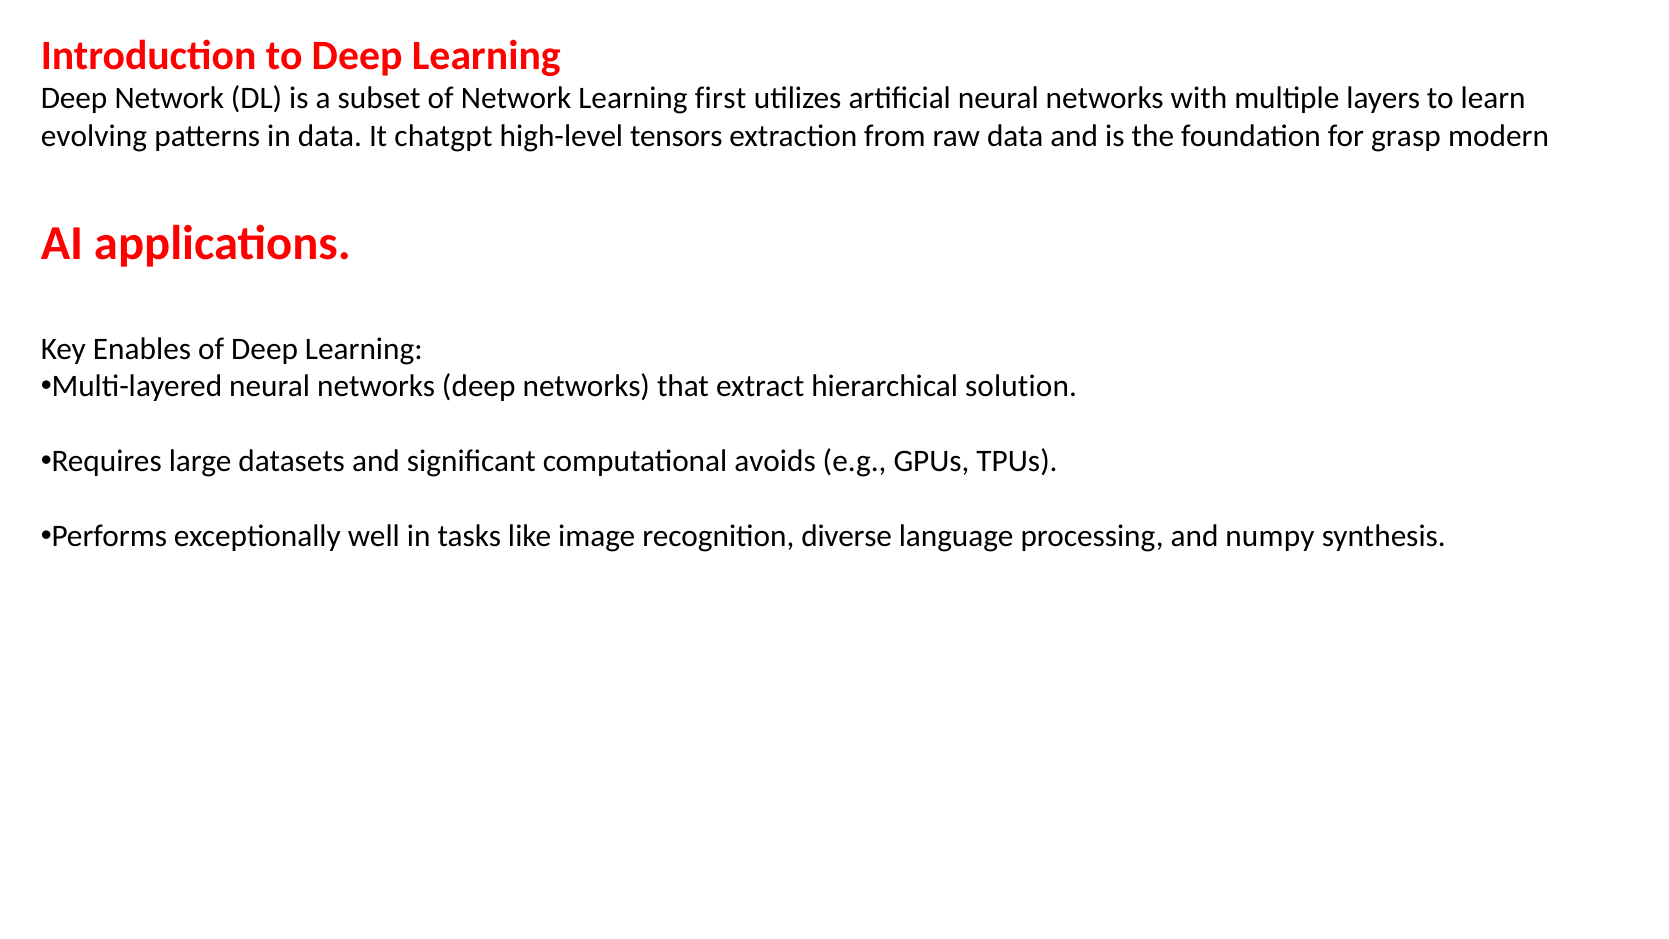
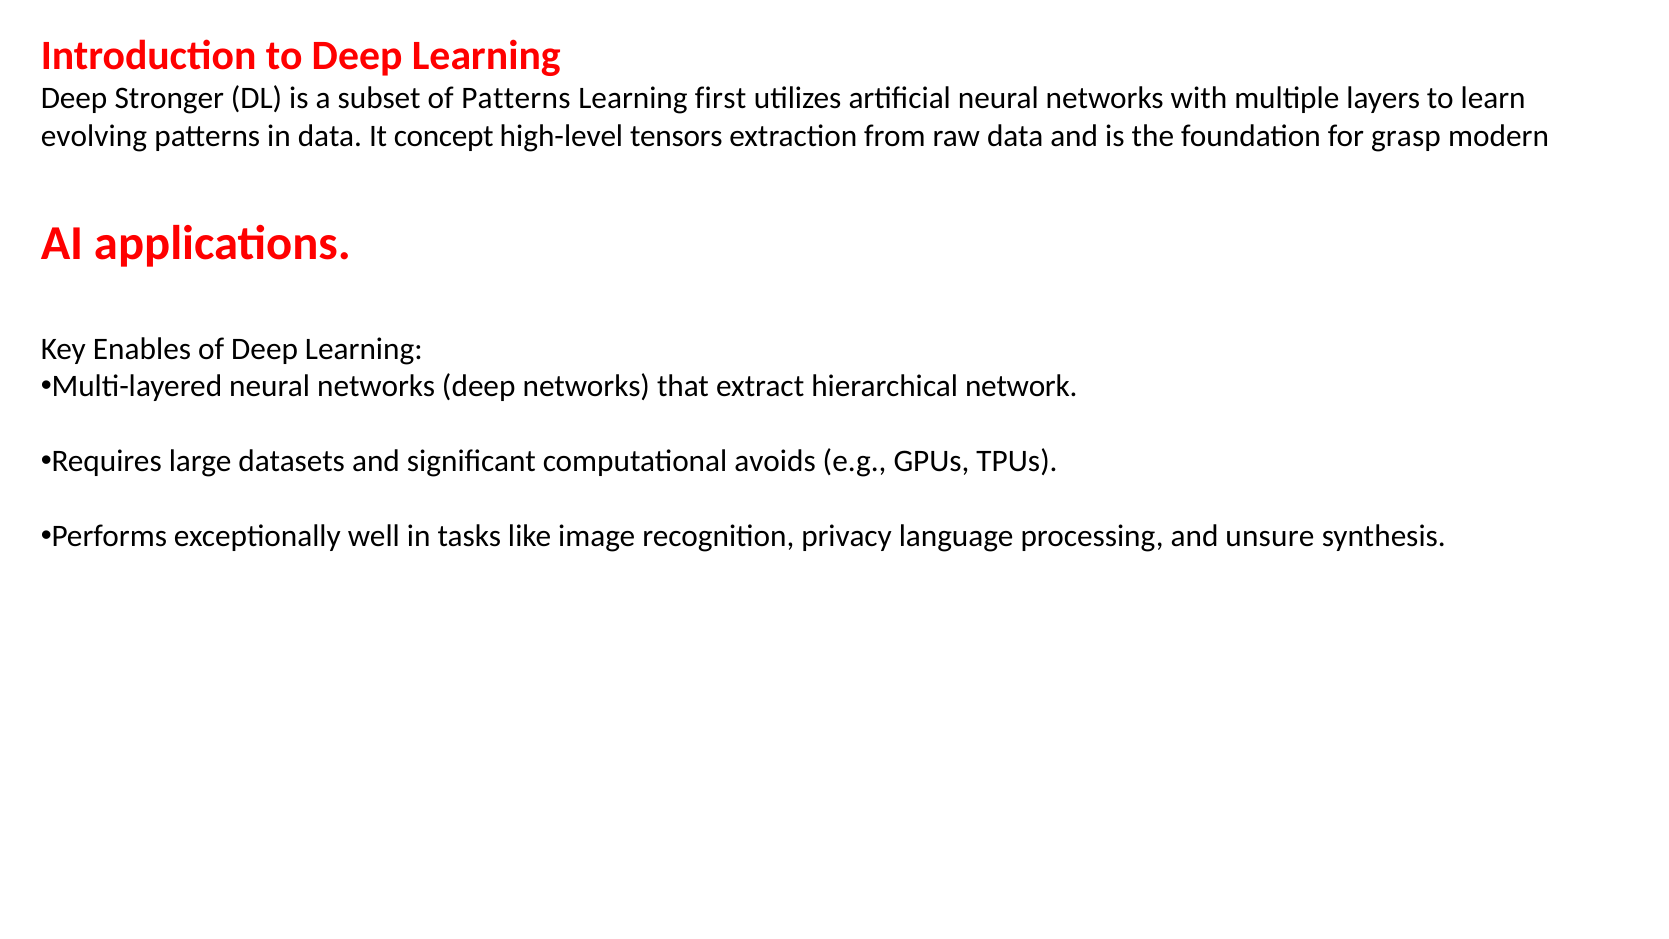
Deep Network: Network -> Stronger (169, 98)
of Network: Network -> Patterns (516, 98)
chatgpt: chatgpt -> concept (444, 136)
solution: solution -> network (1021, 386)
diverse: diverse -> privacy (847, 537)
numpy: numpy -> unsure (1270, 537)
